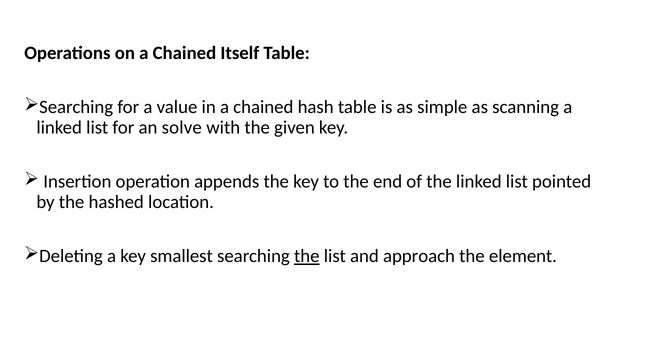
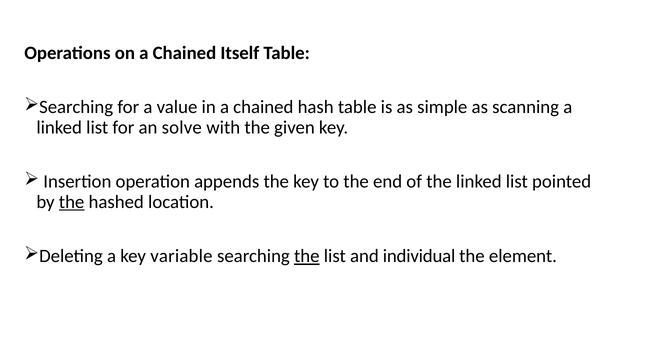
the underline: none -> present (72, 202)
smallest: smallest -> variable (181, 256)
approach: approach -> individual (419, 256)
